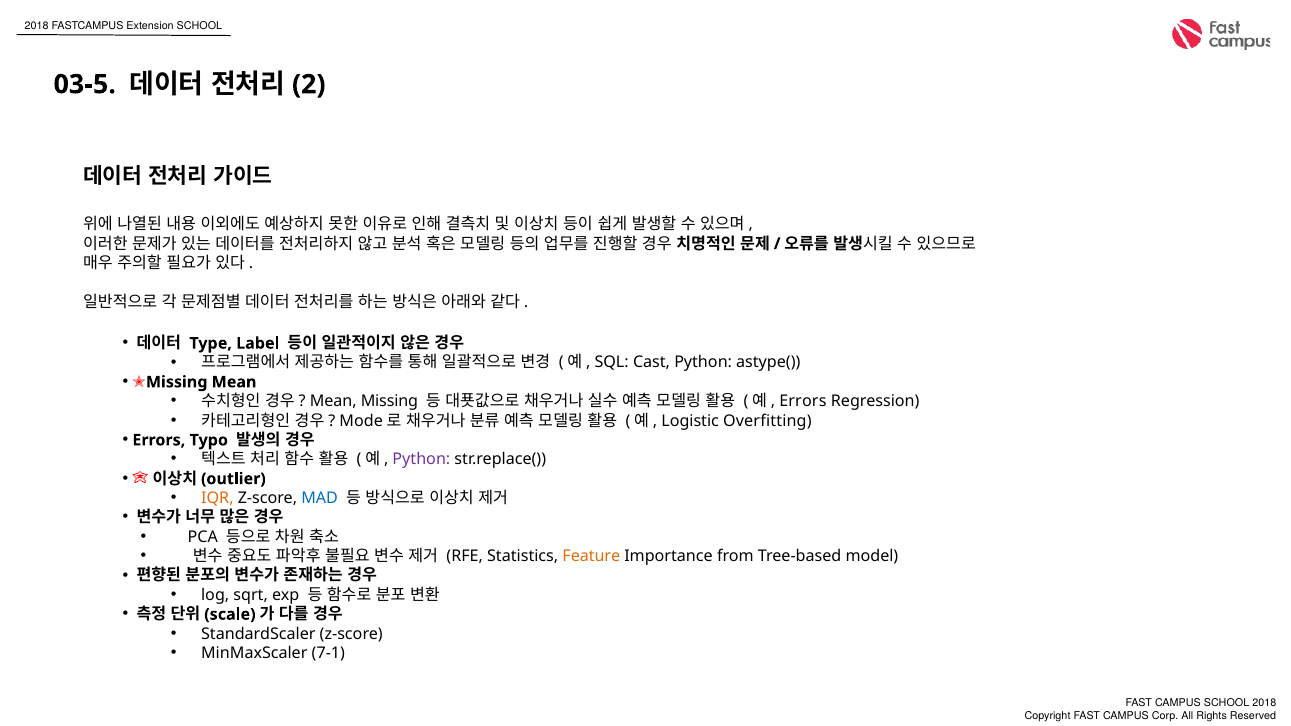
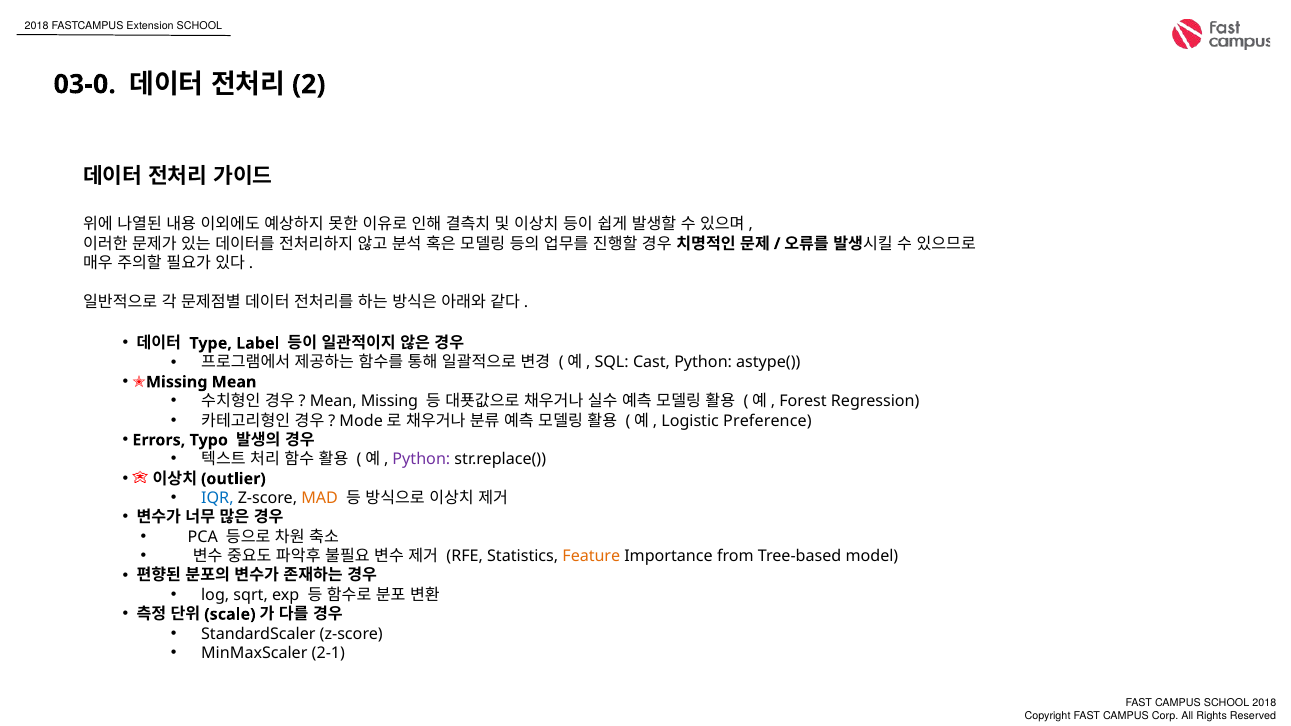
03-5: 03-5 -> 03-0 (85, 84)
Errors: Errors -> Forest (803, 401)
Overfitting: Overfitting -> Preference (767, 421)
IQR colour: orange -> blue (217, 498)
MAD colour: blue -> orange (320, 498)
7-1: 7-1 -> 2-1 (328, 653)
